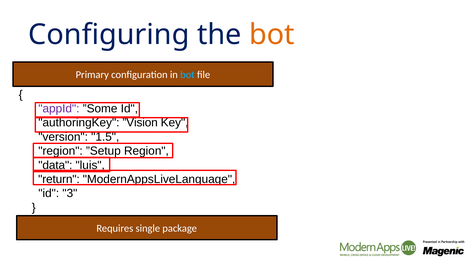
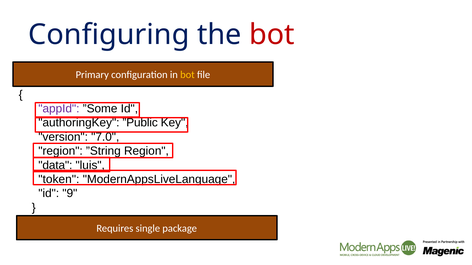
bot colour: orange -> red (272, 35)
bot colour: light blue -> yellow (187, 75)
”Vision: ”Vision -> ”Public (140, 123)
1.5: 1.5 -> 7.0 (105, 137)
”Setup: ”Setup -> ”String (103, 151)
return: return -> token (59, 180)
3: 3 -> 9 (70, 194)
